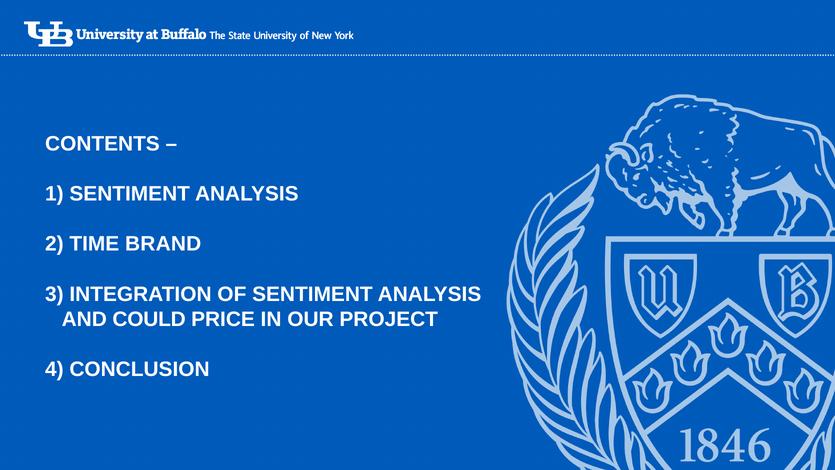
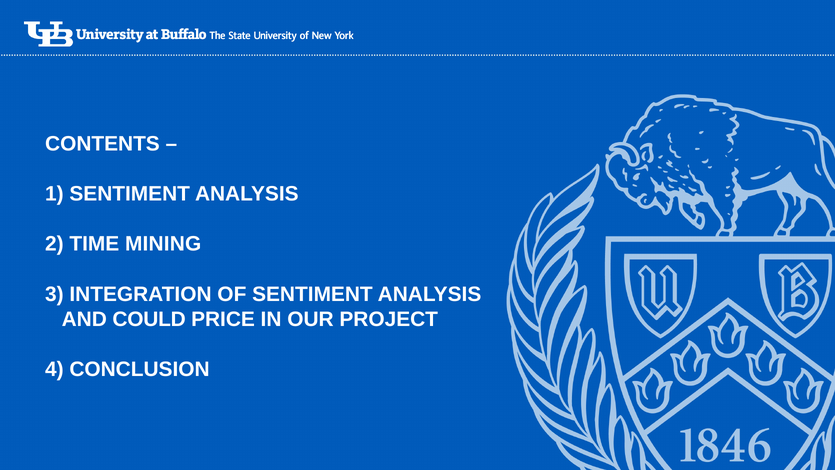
BRAND: BRAND -> MINING (163, 244)
